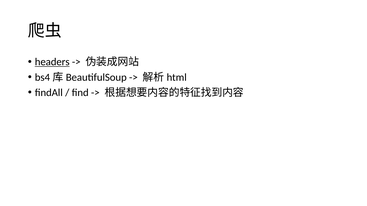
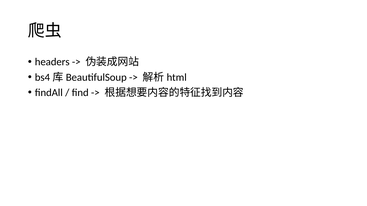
headers underline: present -> none (52, 62)
